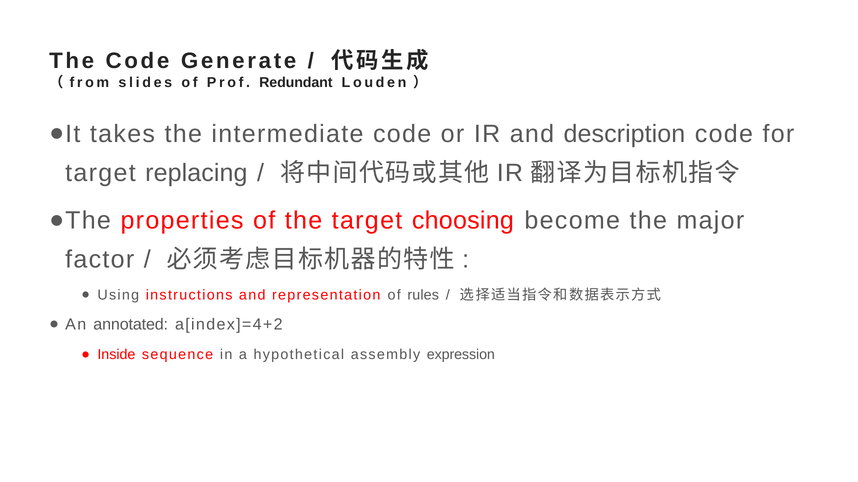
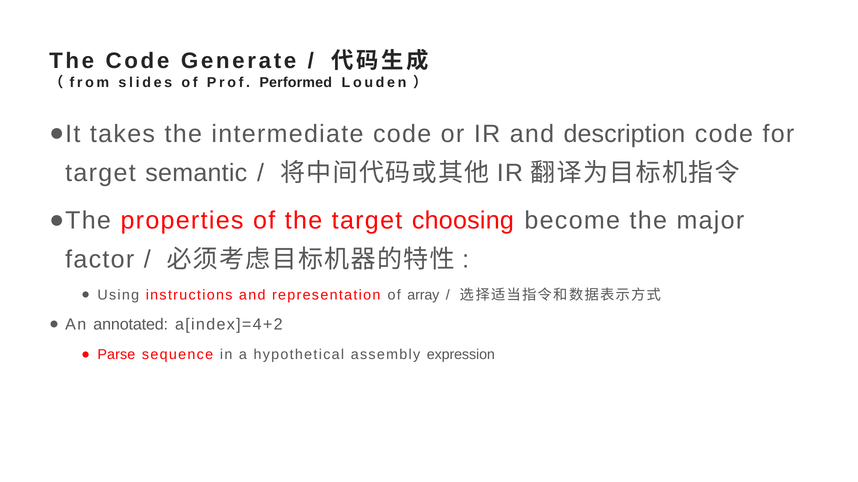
Redundant: Redundant -> Performed (296, 82)
replacing: replacing -> semantic (196, 173)
rules: rules -> array (423, 295)
Inside: Inside -> Parse (116, 355)
